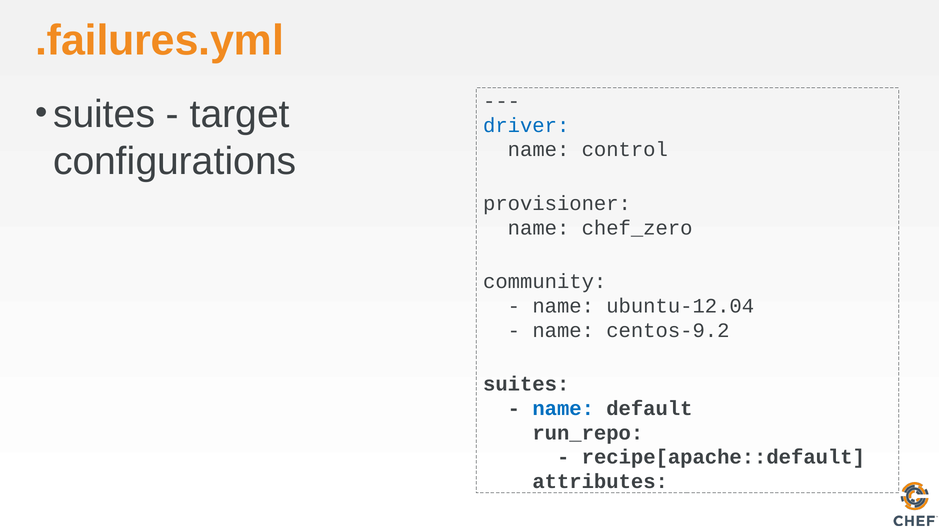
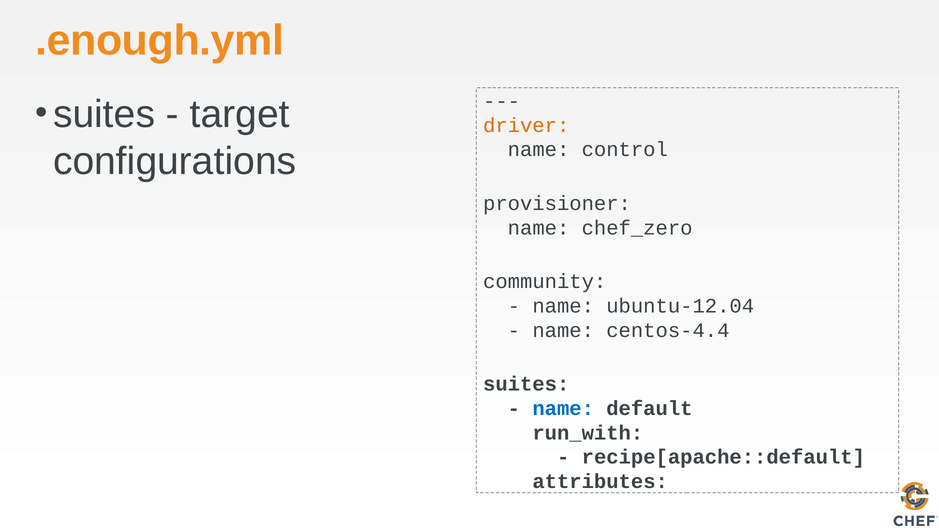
.failures.yml: .failures.yml -> .enough.yml (160, 41)
driver colour: blue -> orange (526, 125)
centos-9.2: centos-9.2 -> centos-4.4 (668, 330)
run_repo: run_repo -> run_with (588, 433)
